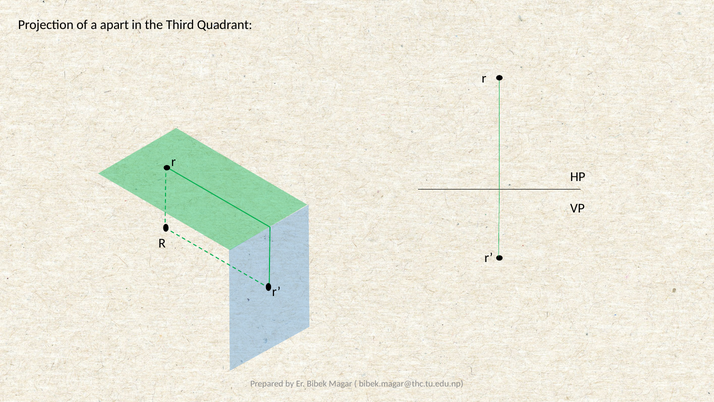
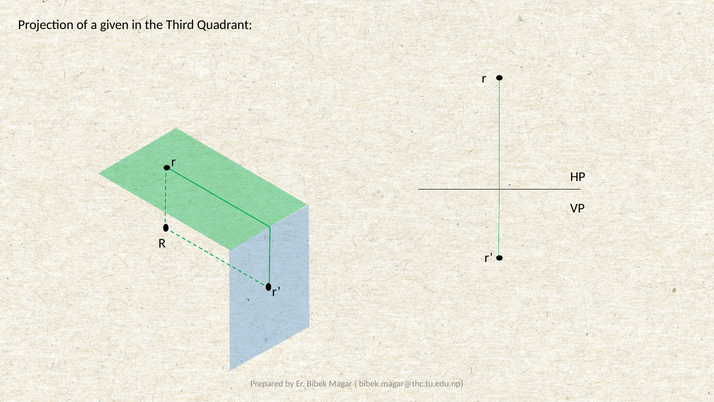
apart: apart -> given (114, 25)
